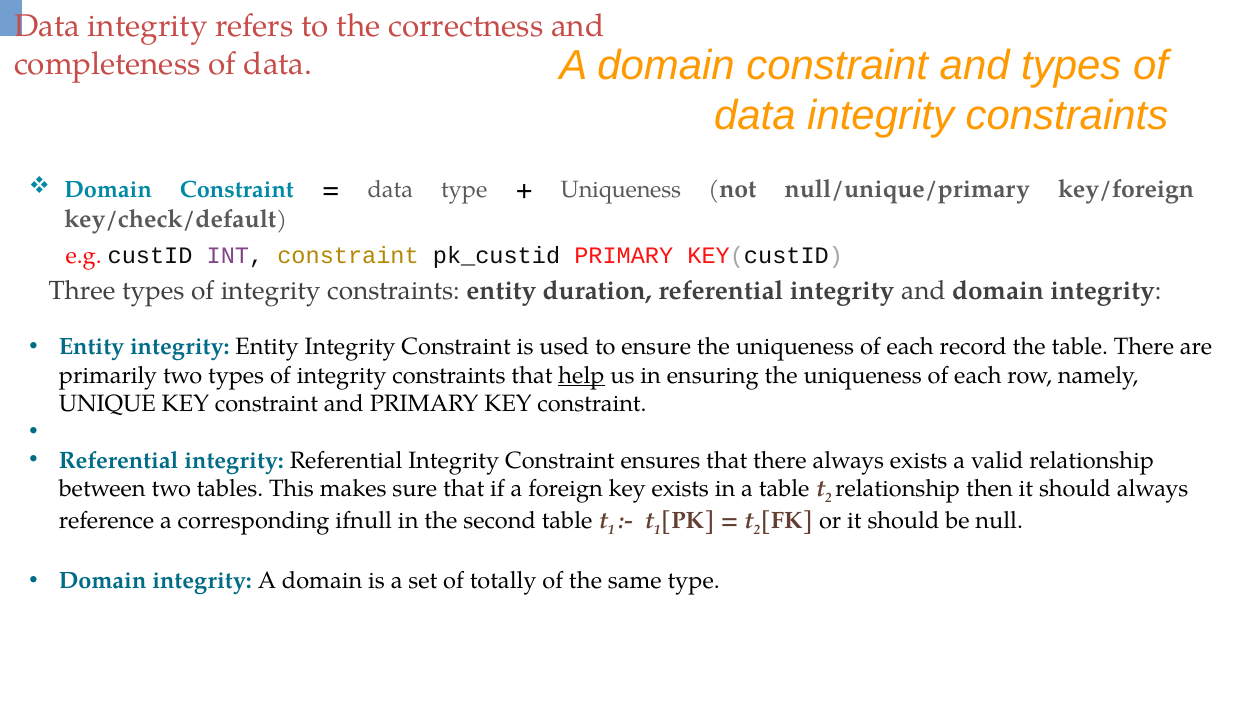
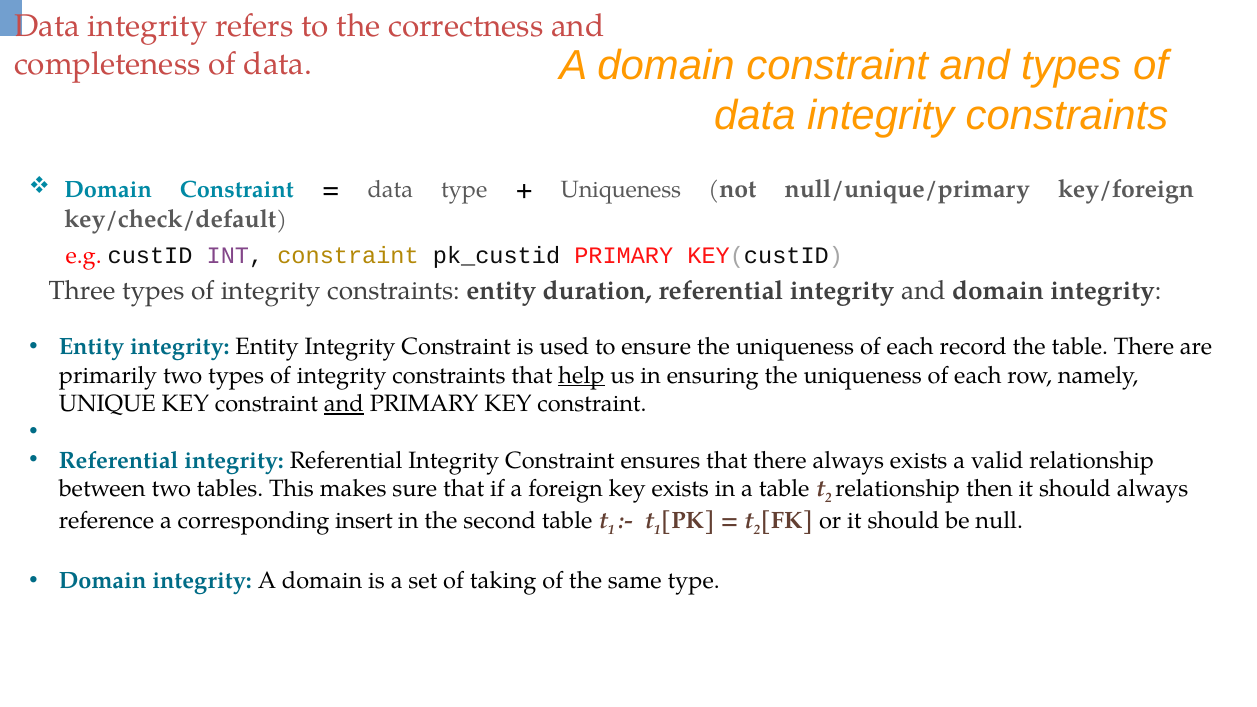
and underline: none -> present (344, 404)
ifnull: ifnull -> insert (364, 521)
totally: totally -> taking (503, 581)
